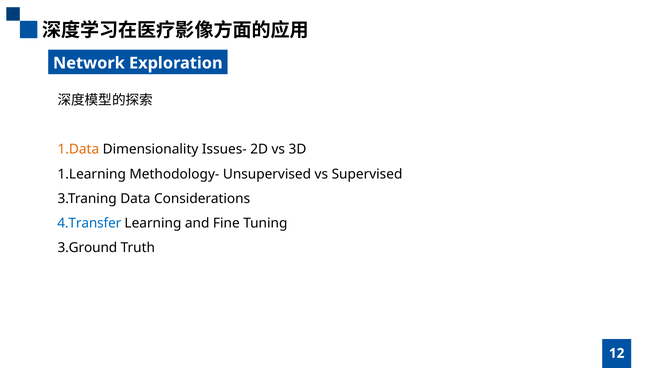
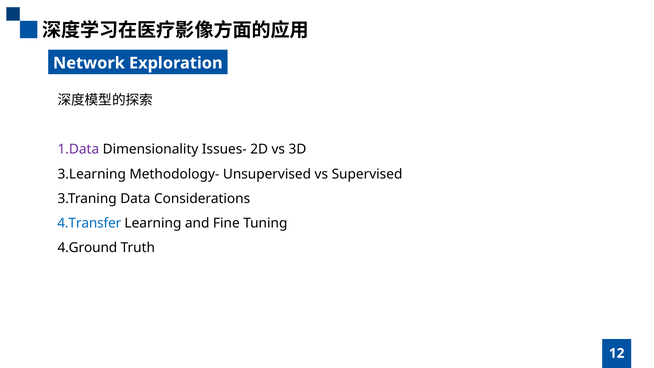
1.Data colour: orange -> purple (78, 149)
1.Learning: 1.Learning -> 3.Learning (92, 174)
3.Ground: 3.Ground -> 4.Ground (87, 248)
